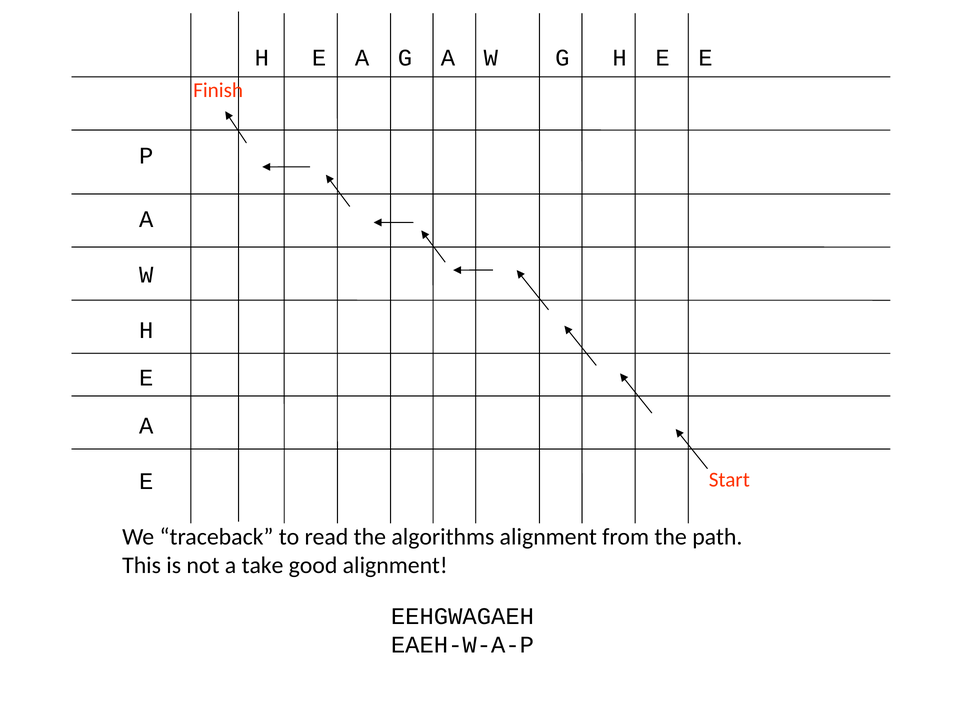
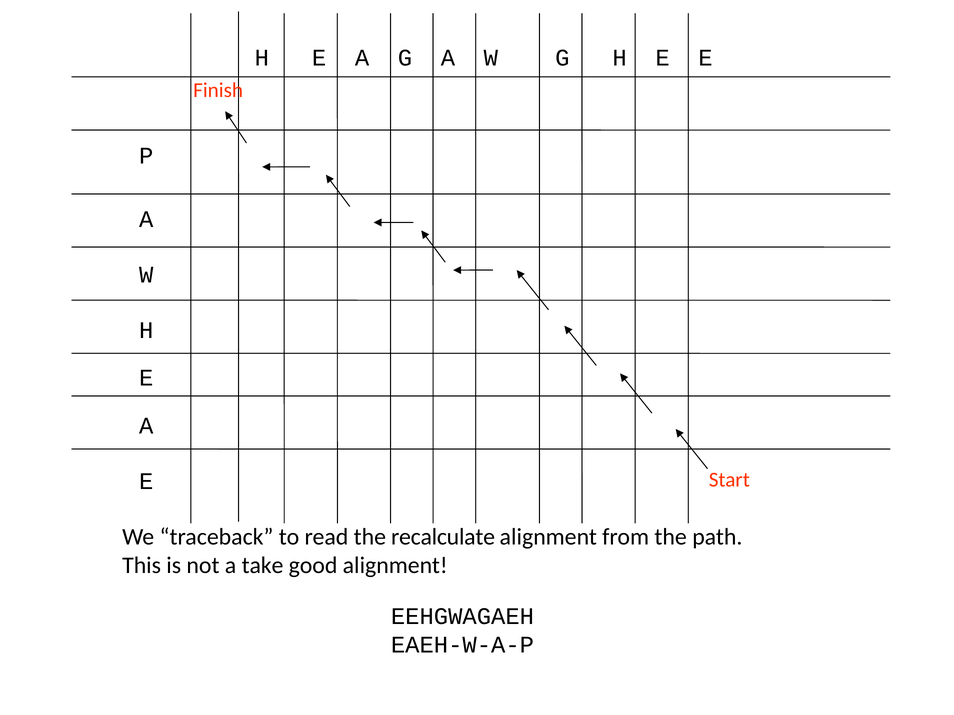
algorithms: algorithms -> recalculate (443, 537)
